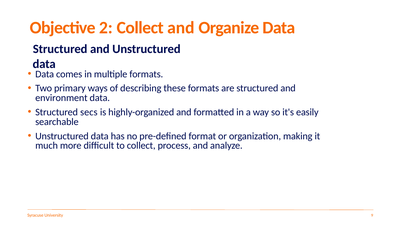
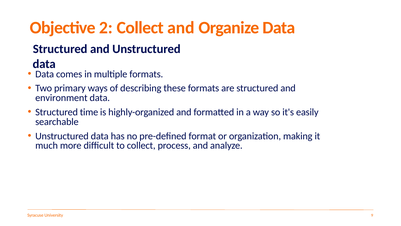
secs: secs -> time (89, 112)
